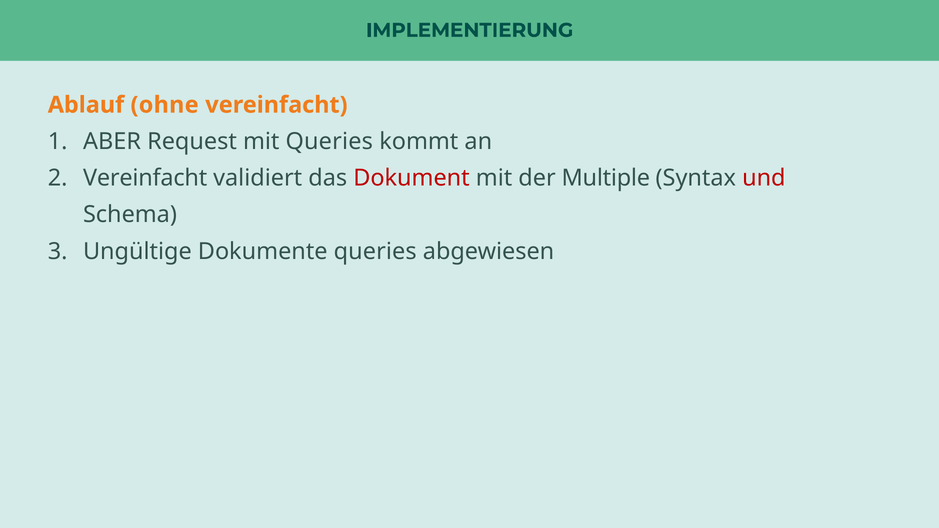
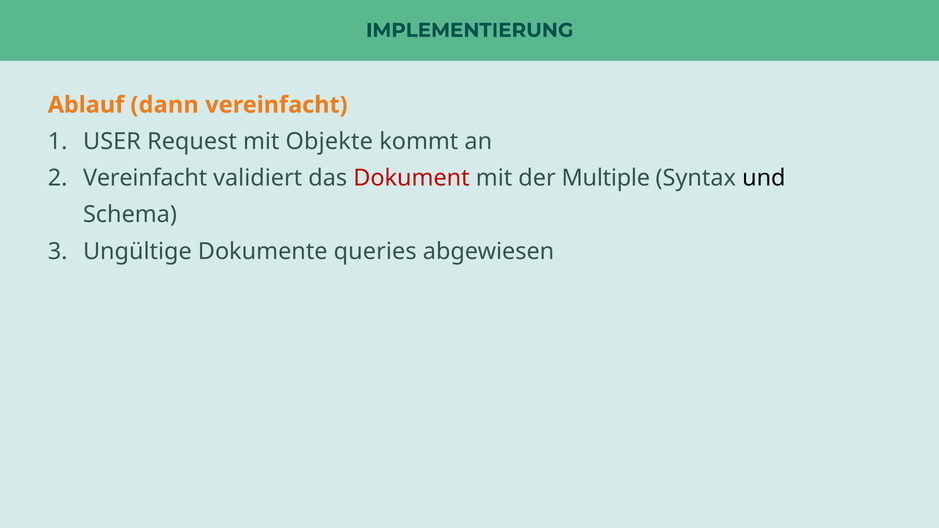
ohne: ohne -> dann (165, 105)
ABER: ABER -> USER (112, 142)
mit Queries: Queries -> Objekte (329, 142)
und colour: red -> black (764, 178)
